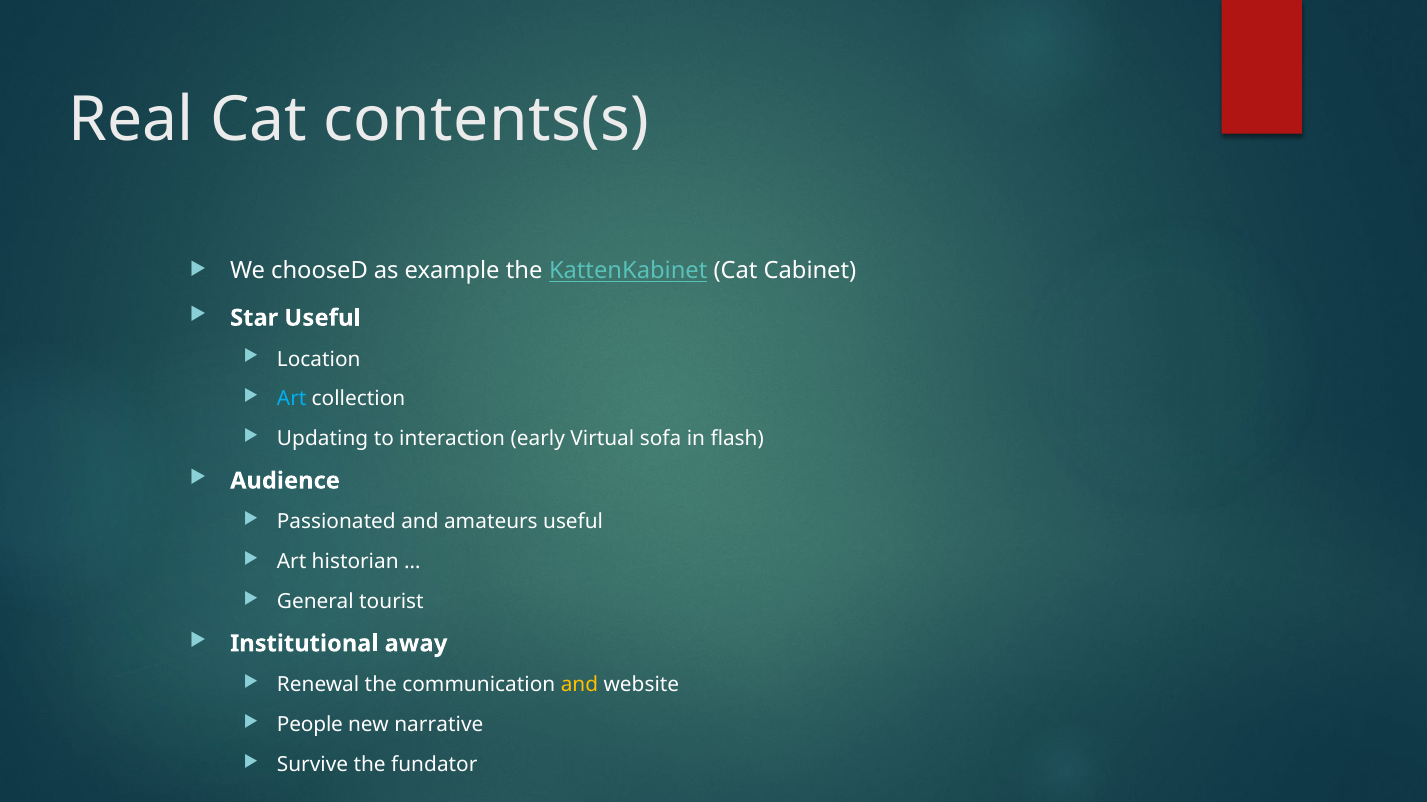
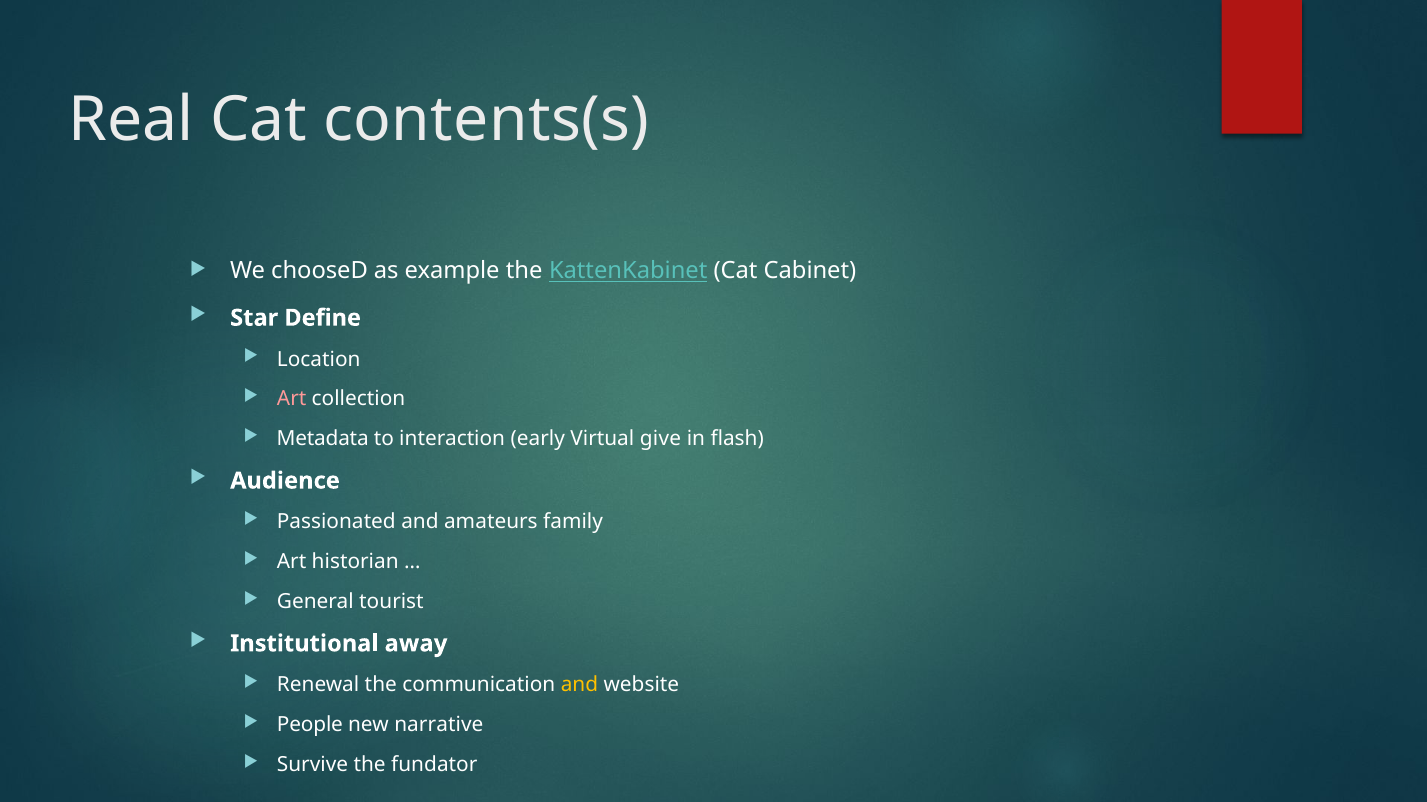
Star Useful: Useful -> Define (323, 318)
Art colour: light blue -> pink (292, 399)
Updating: Updating -> Metadata (323, 439)
sofa: sofa -> give (660, 439)
amateurs useful: useful -> family (573, 523)
